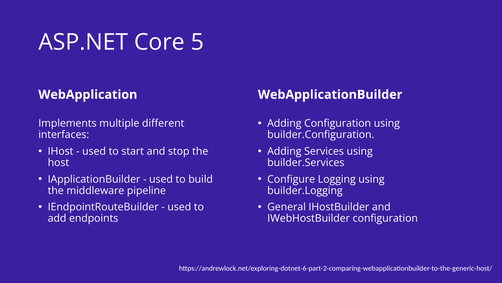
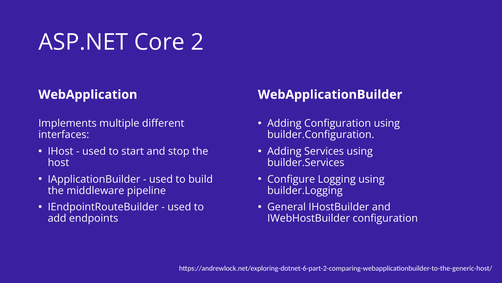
5: 5 -> 2 (197, 42)
